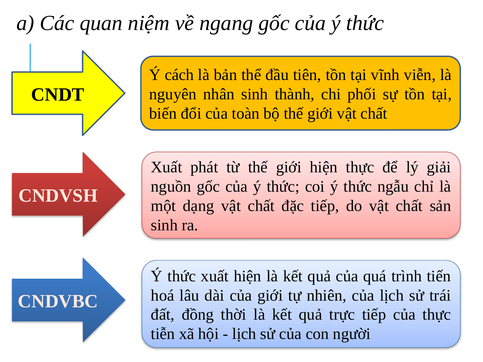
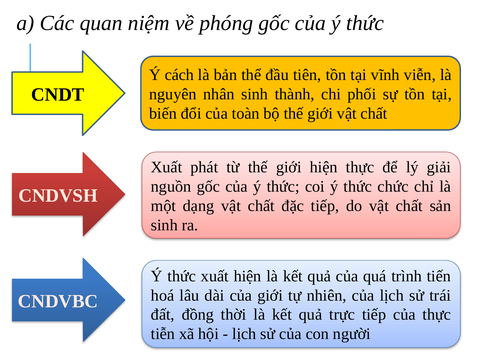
ngang: ngang -> phóng (226, 23)
ngẫu: ngẫu -> chức (393, 187)
